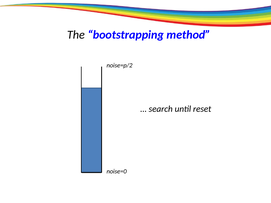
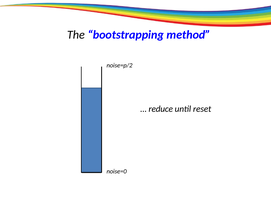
search: search -> reduce (161, 109)
